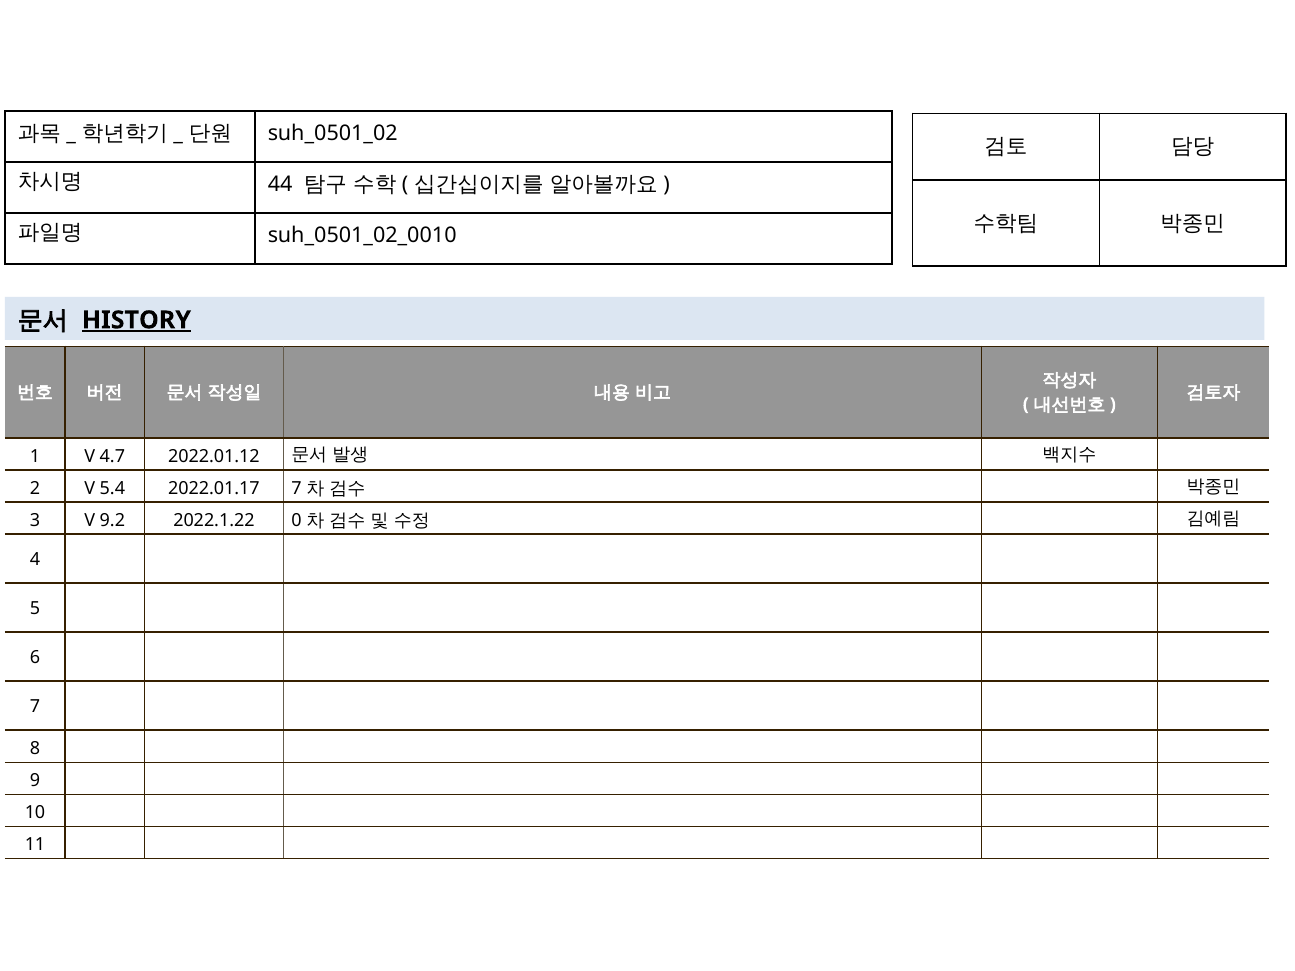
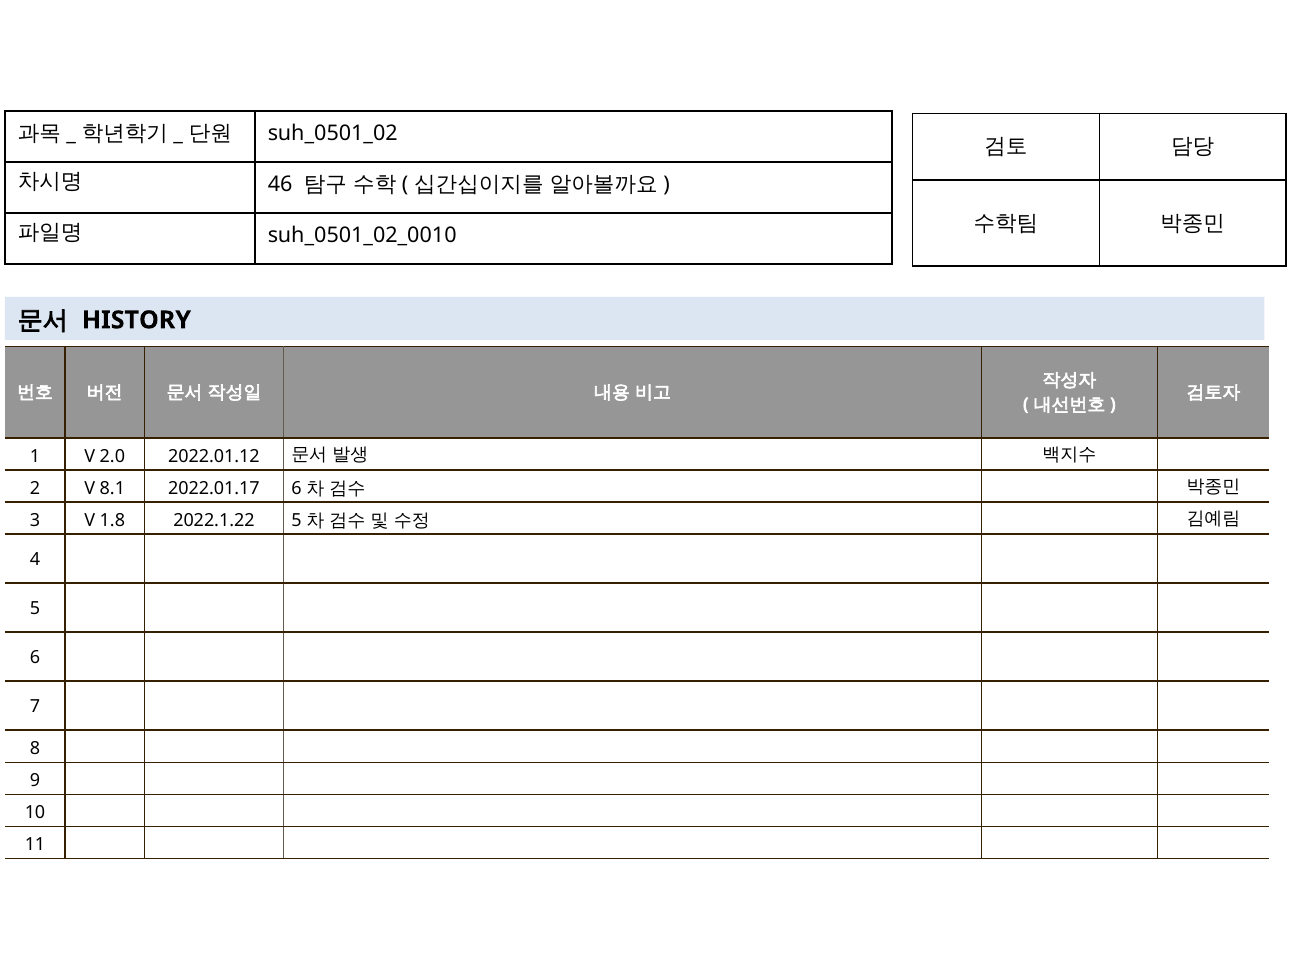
44: 44 -> 46 (280, 184)
HISTORY underline: present -> none (136, 320)
4.7: 4.7 -> 2.0 (112, 456)
5.4: 5.4 -> 8.1 (112, 489)
2022.01.17 7: 7 -> 6 (296, 489)
9.2: 9.2 -> 1.8 (112, 520)
2022.1.22 0: 0 -> 5 (296, 520)
